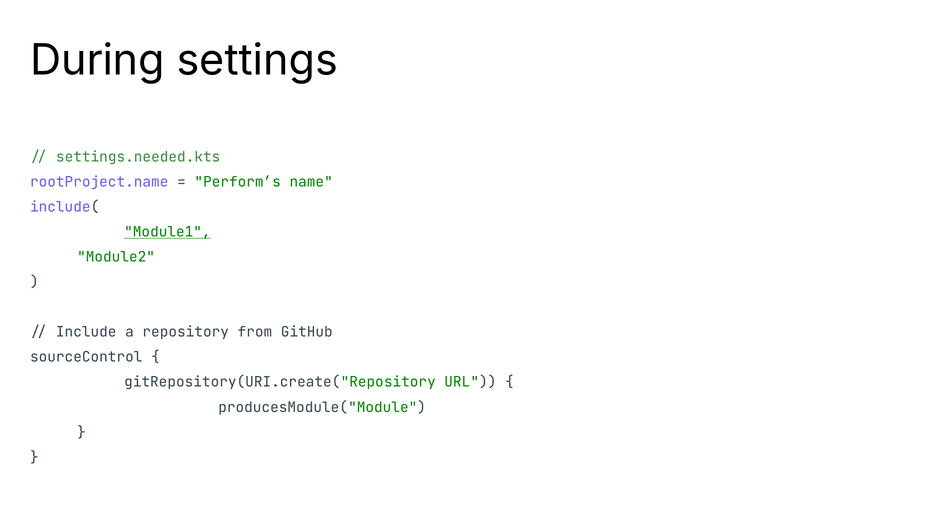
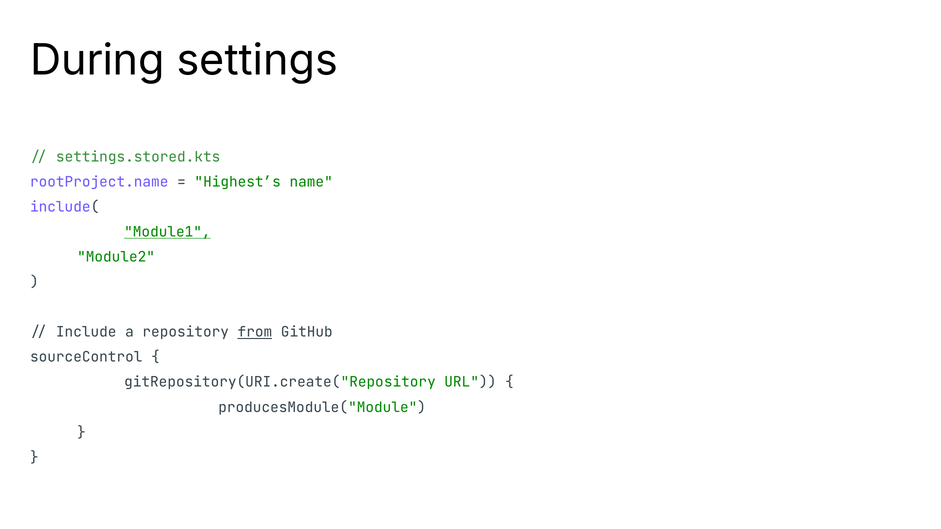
settings.needed.kts: settings.needed.kts -> settings.stored.kts (138, 157)
Perform’s: Perform’s -> Highest’s (238, 182)
from underline: none -> present (255, 332)
